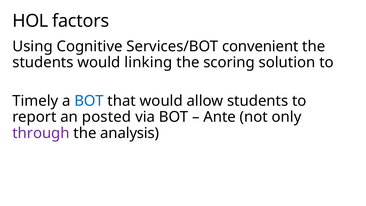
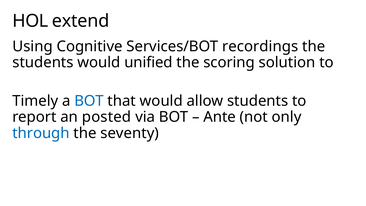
factors: factors -> extend (81, 21)
convenient: convenient -> recordings (260, 46)
linking: linking -> unified (148, 63)
through colour: purple -> blue (41, 133)
analysis: analysis -> seventy (130, 133)
